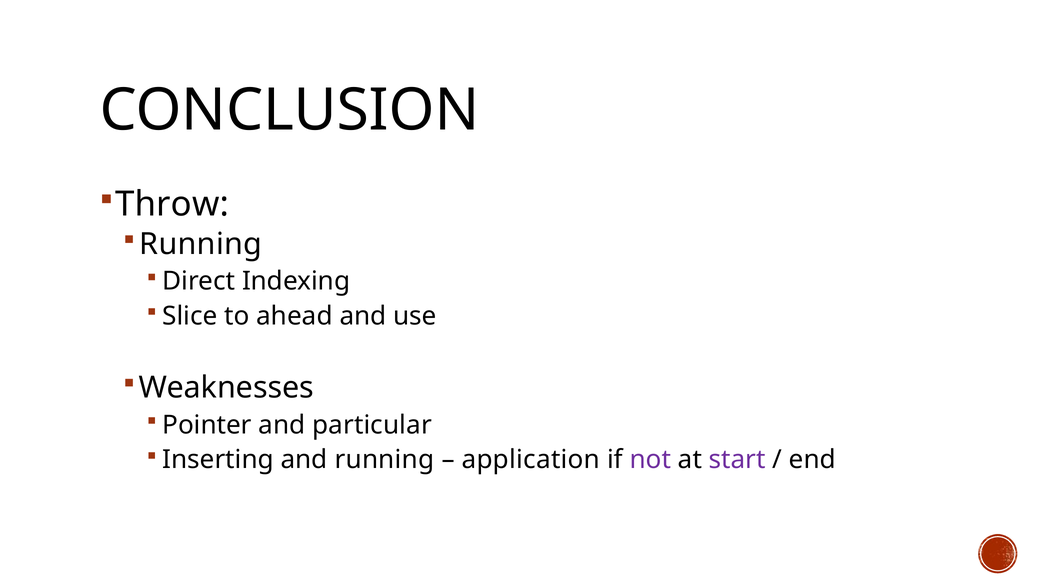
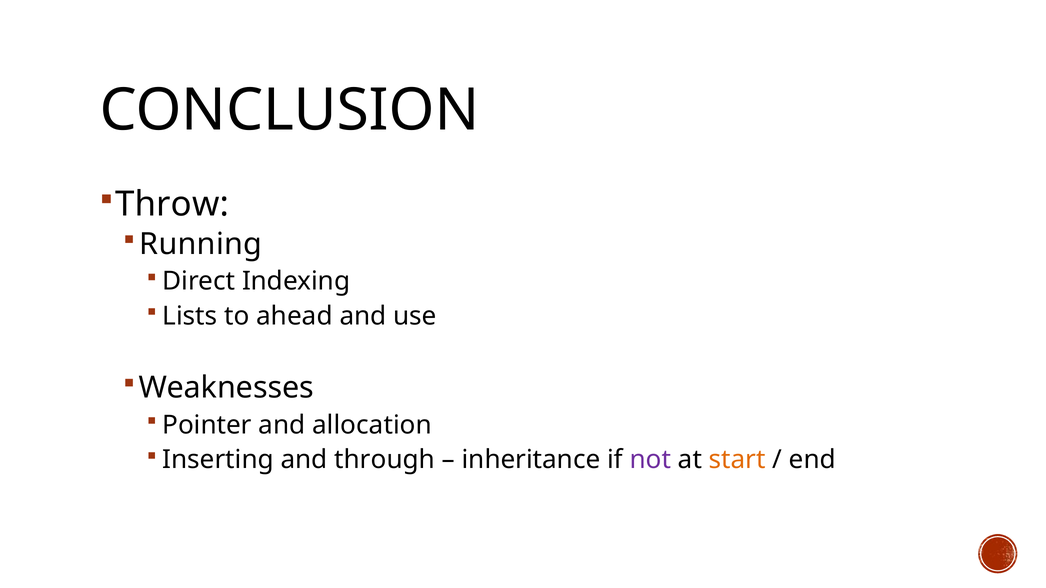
Slice: Slice -> Lists (190, 316)
particular: particular -> allocation (372, 425)
and running: running -> through (385, 460)
application: application -> inheritance (531, 460)
start colour: purple -> orange (737, 460)
